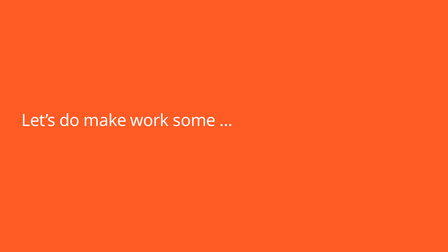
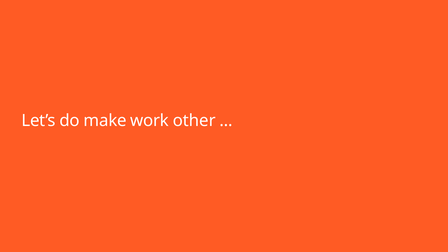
some: some -> other (194, 121)
